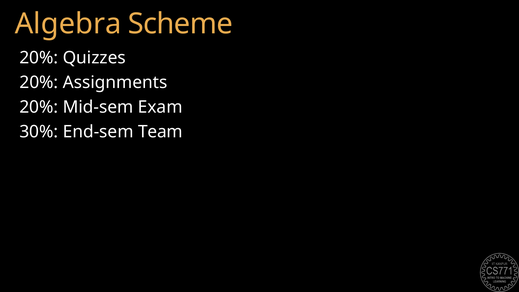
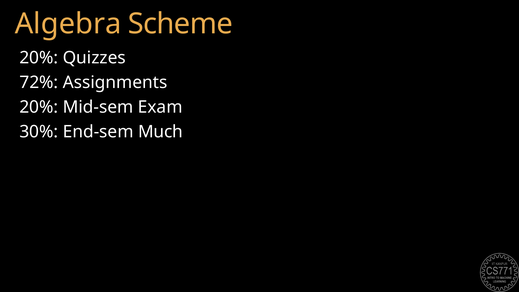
20%: 20% -> 72% (39, 82)
Team: Team -> Much (160, 132)
